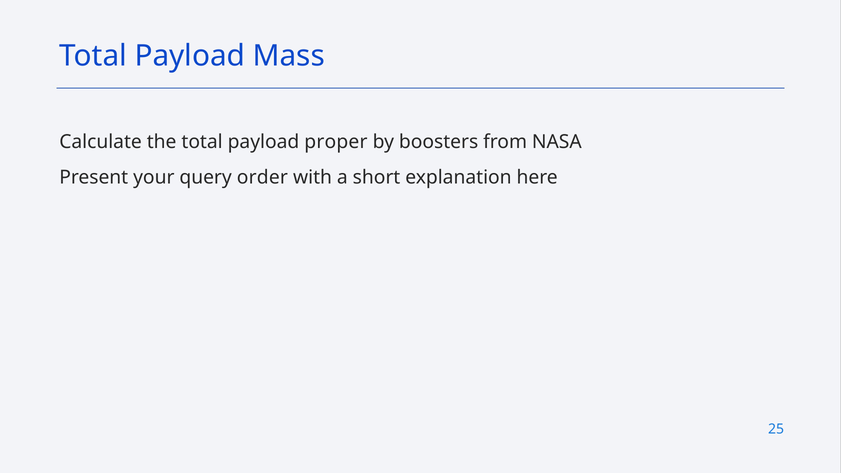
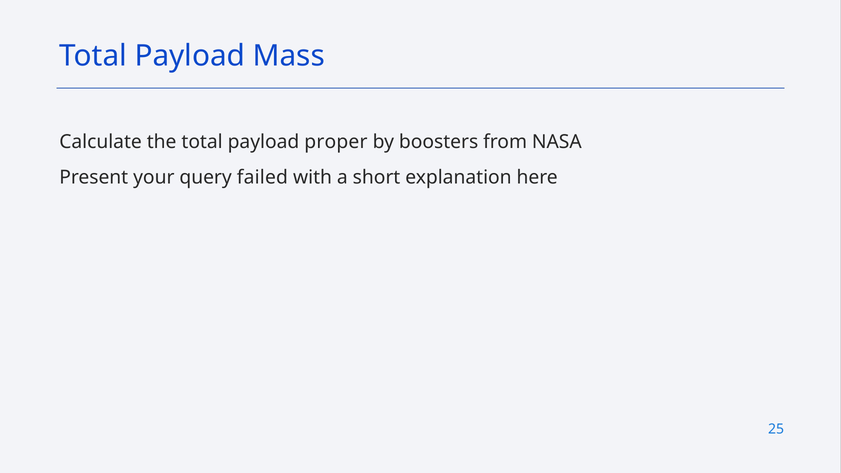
order: order -> failed (262, 177)
